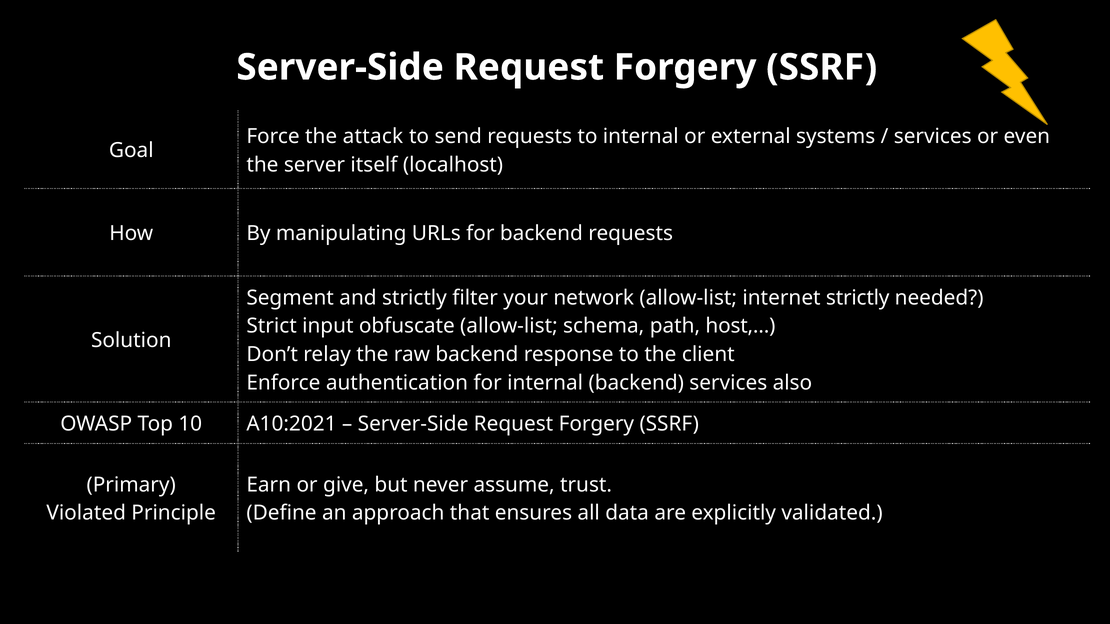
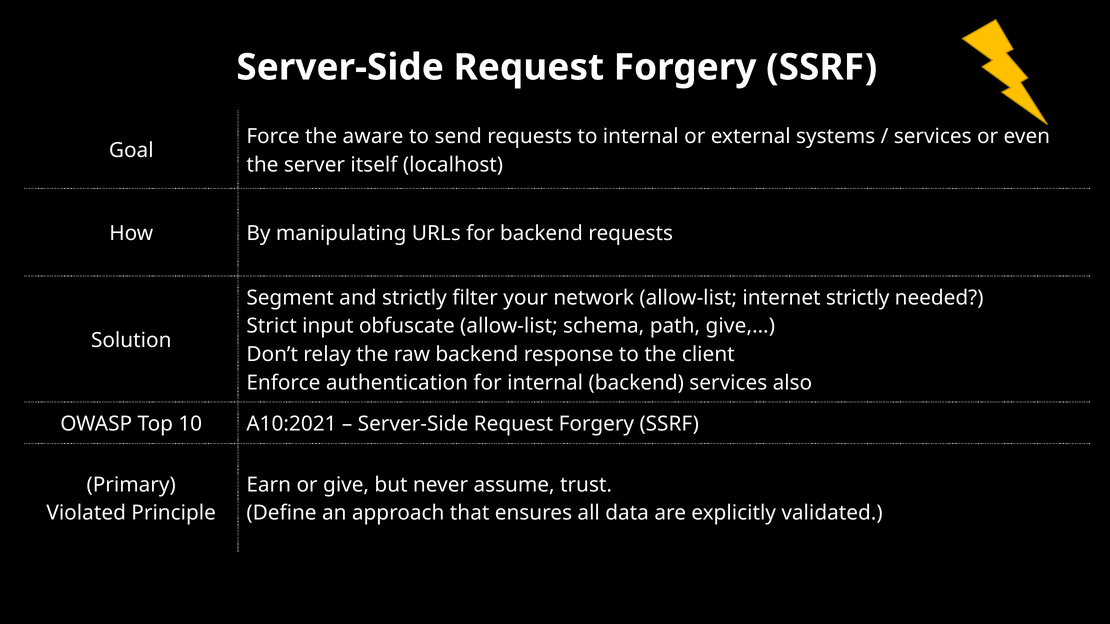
attack: attack -> aware (373, 137)
host,…: host,… -> give,… (740, 326)
